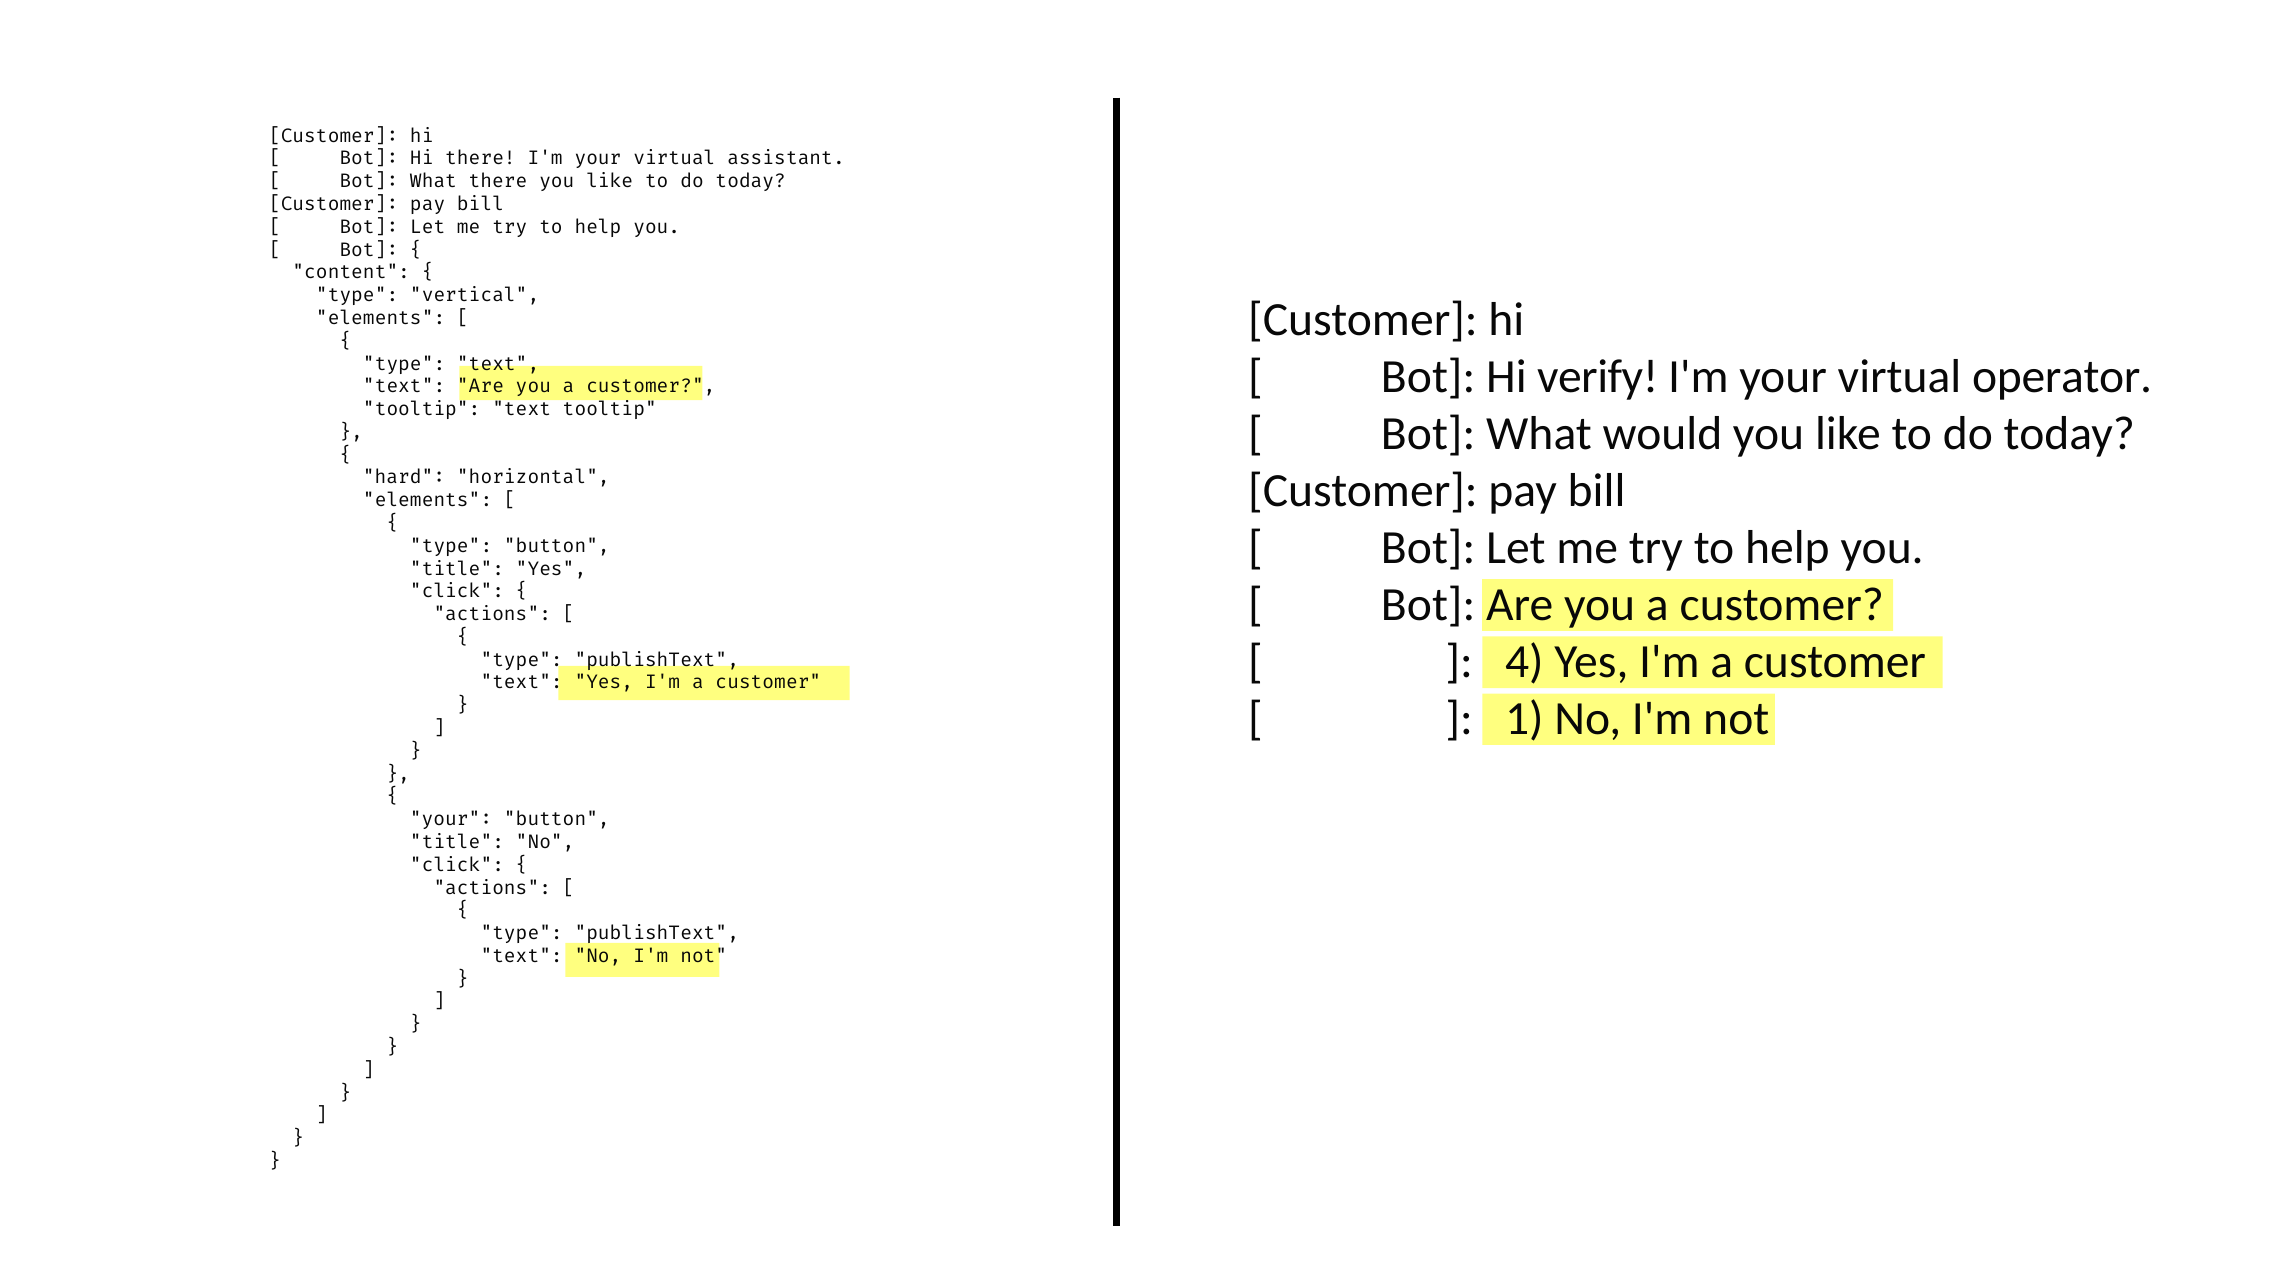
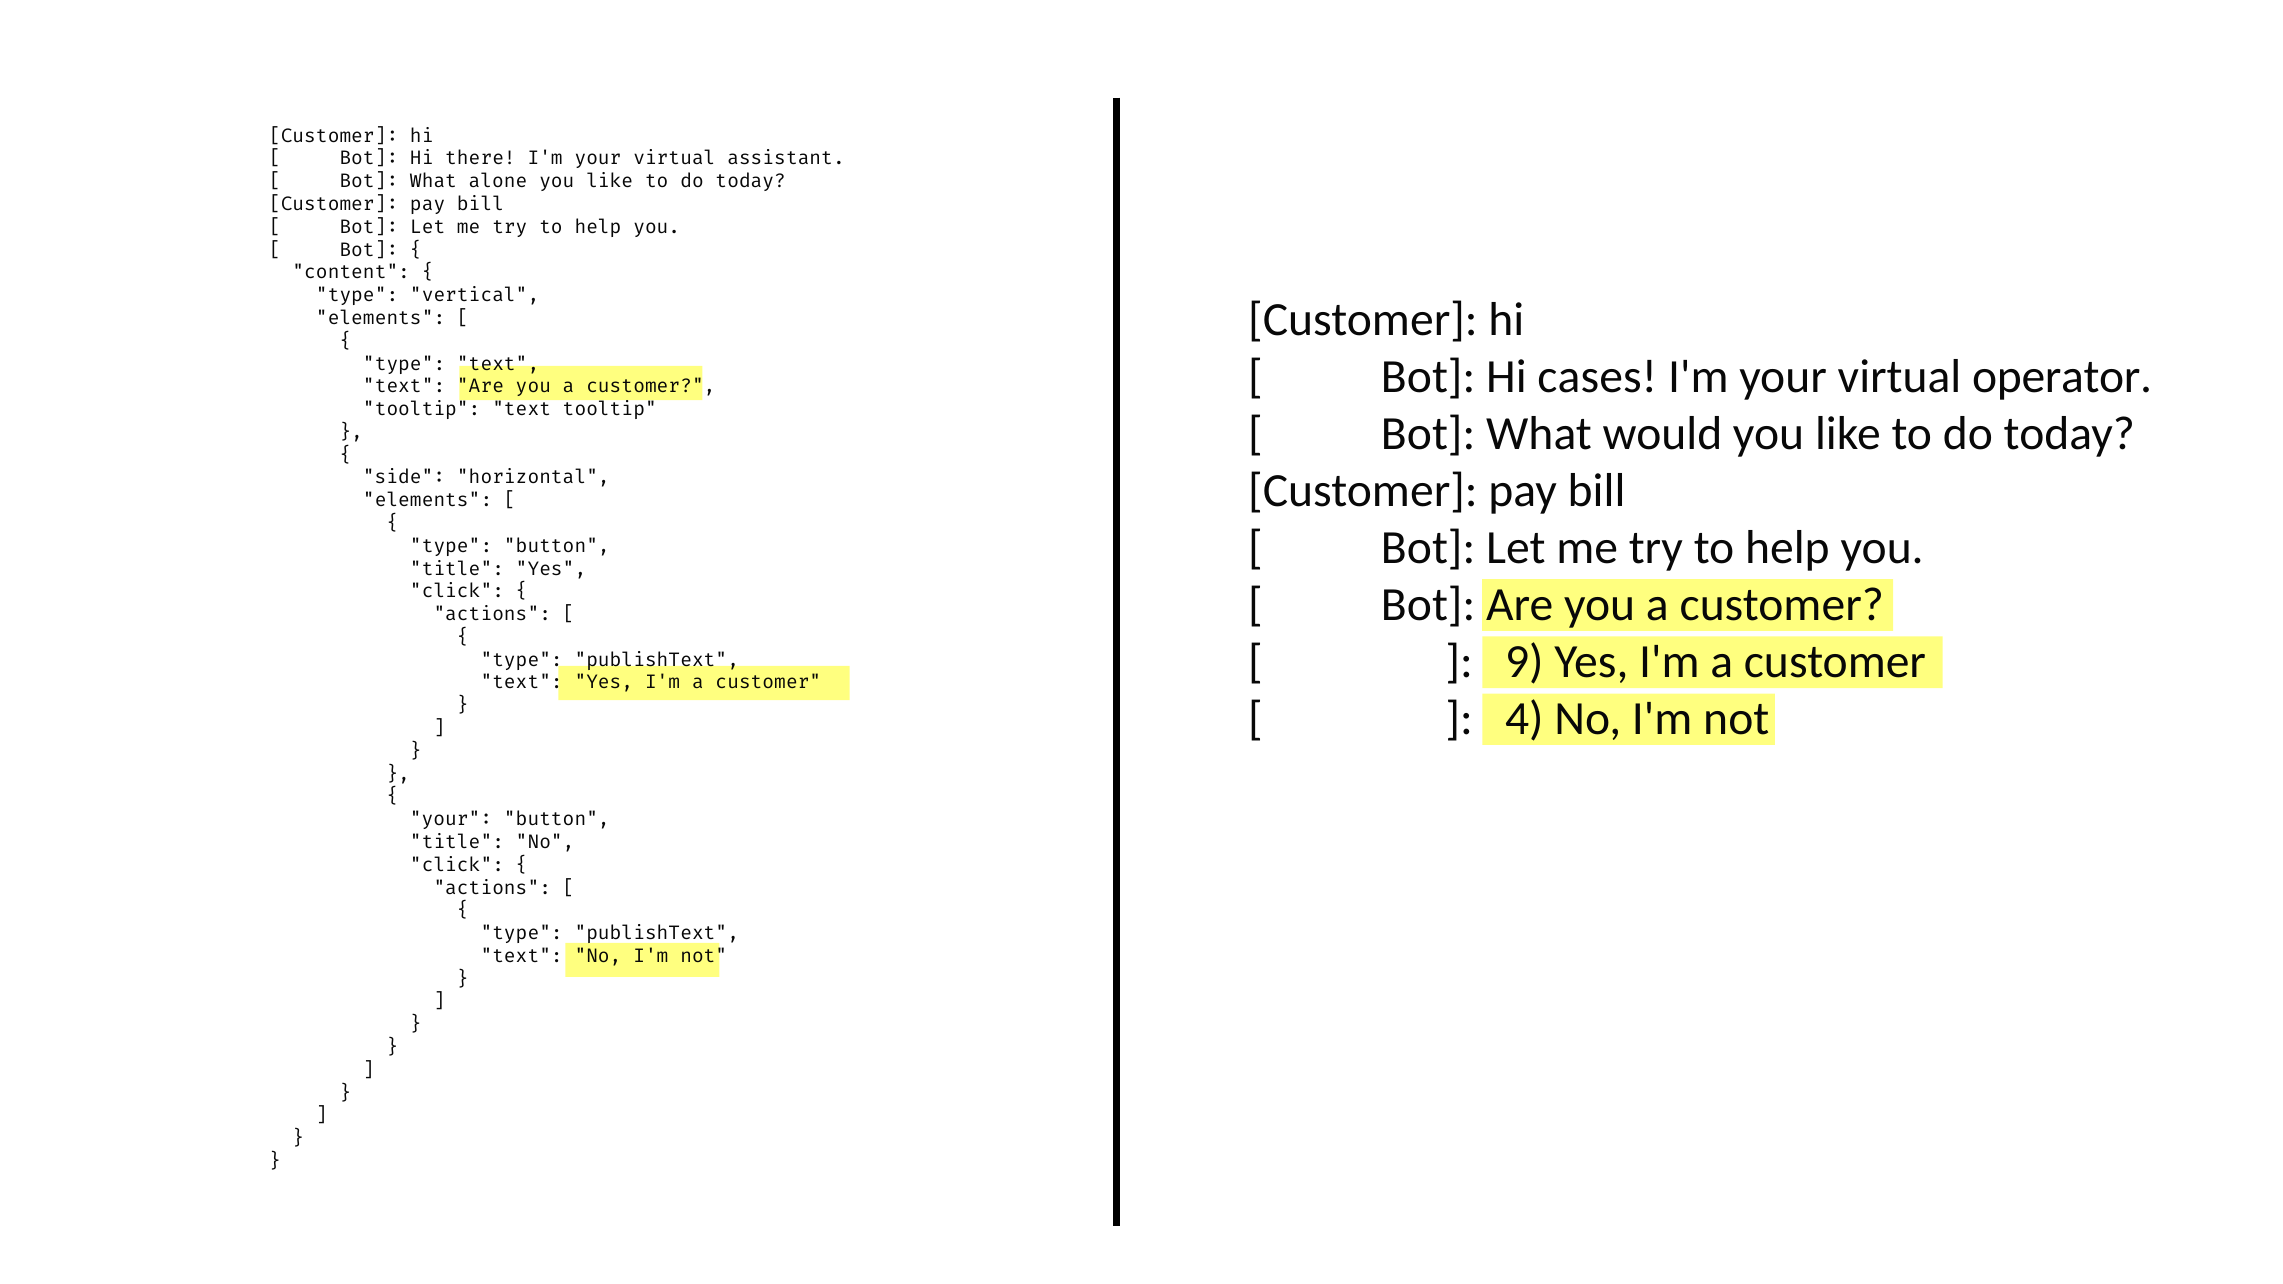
What there: there -> alone (498, 182)
verify: verify -> cases (1597, 376)
hard: hard -> side (404, 478)
4: 4 -> 9 (1524, 662)
1: 1 -> 4 (1524, 719)
